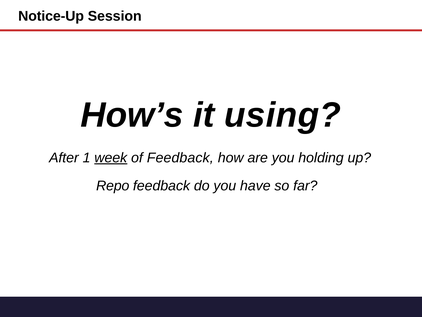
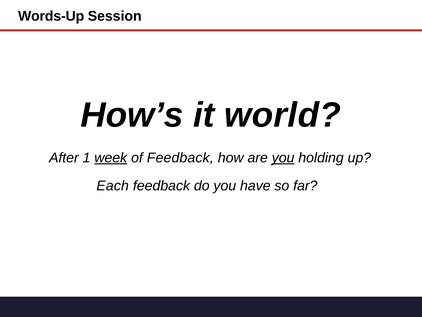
Notice-Up: Notice-Up -> Words-Up (51, 16)
using: using -> world (283, 115)
you underline: none -> present (283, 157)
Repo: Repo -> Each (113, 186)
